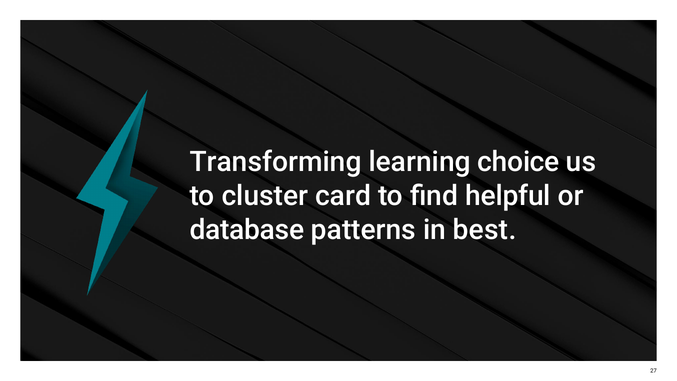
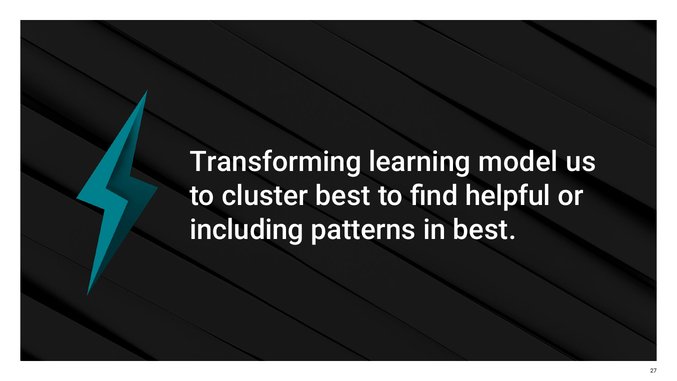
choice: choice -> model (518, 162)
cluster card: card -> best (343, 196)
database: database -> including (247, 230)
